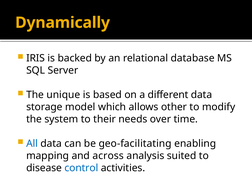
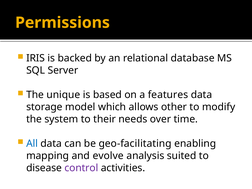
Dynamically: Dynamically -> Permissions (62, 23)
different: different -> features (168, 95)
across: across -> evolve (108, 156)
control colour: blue -> purple (81, 168)
